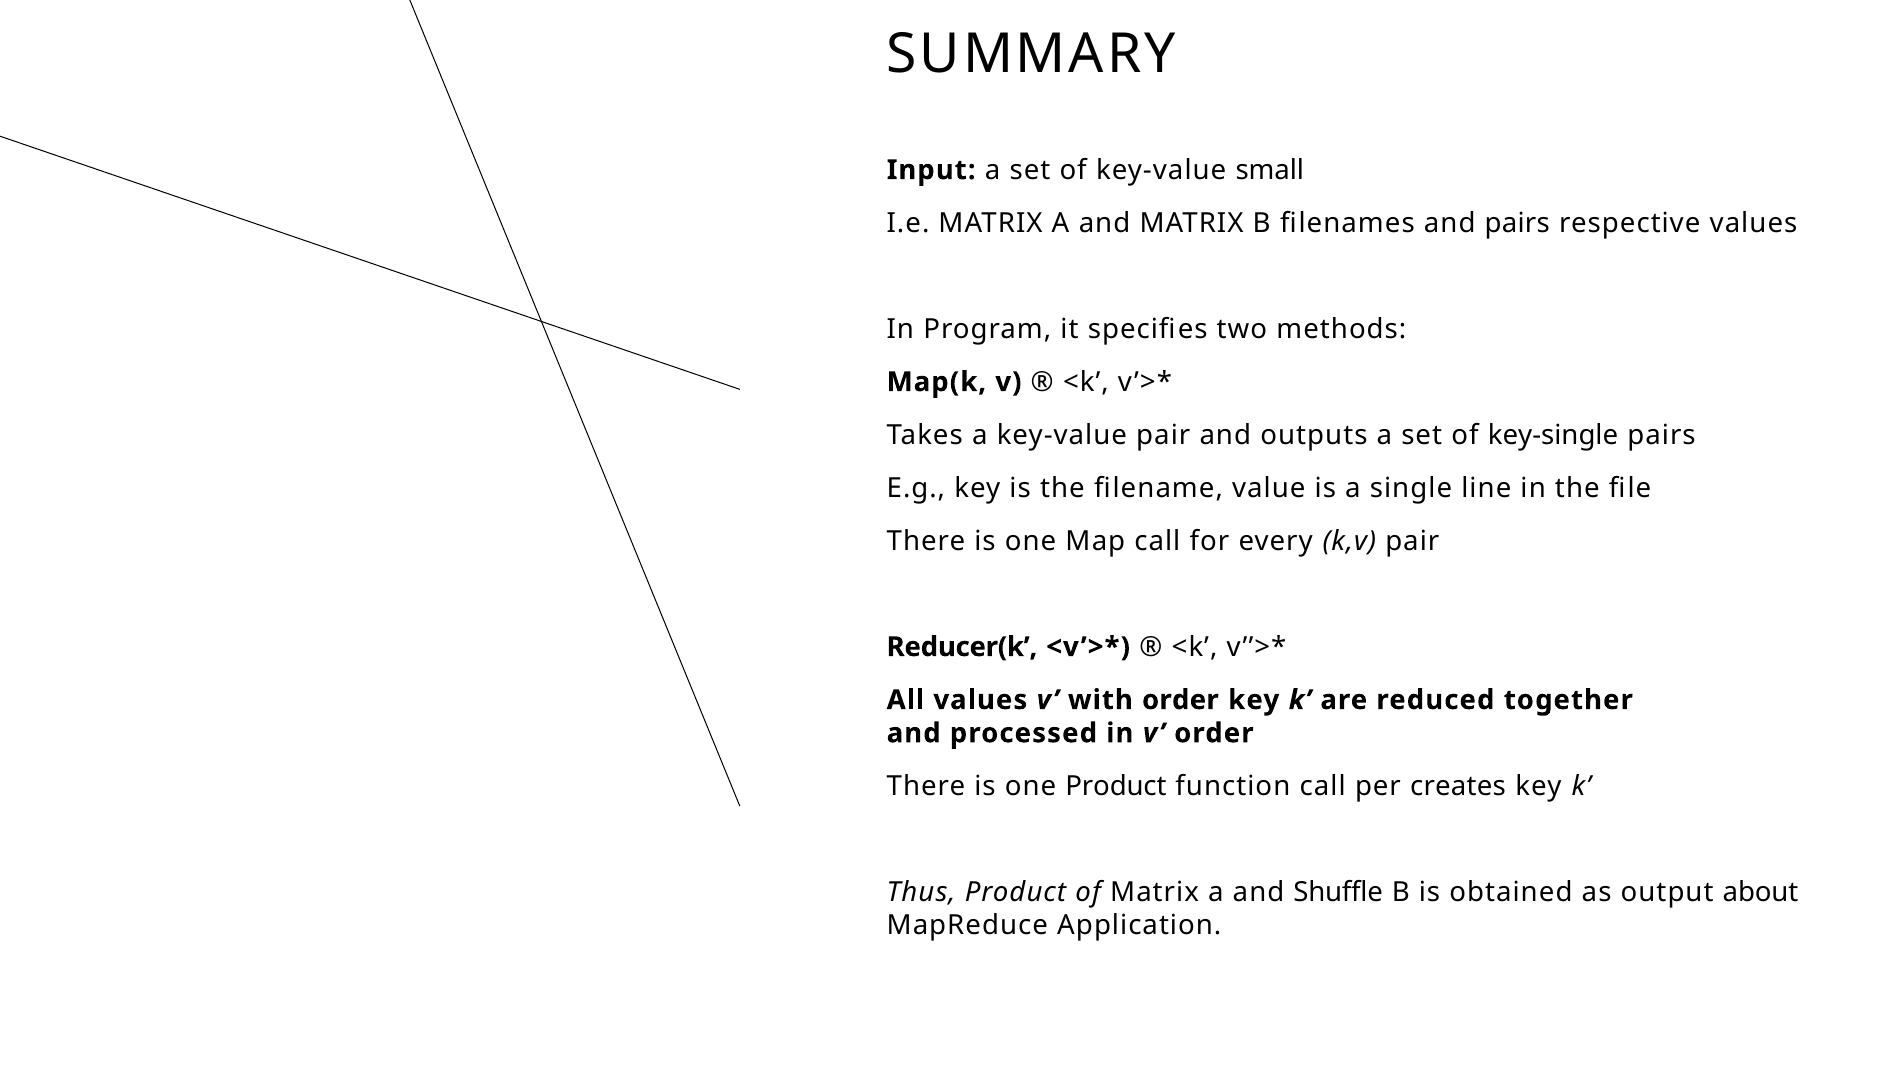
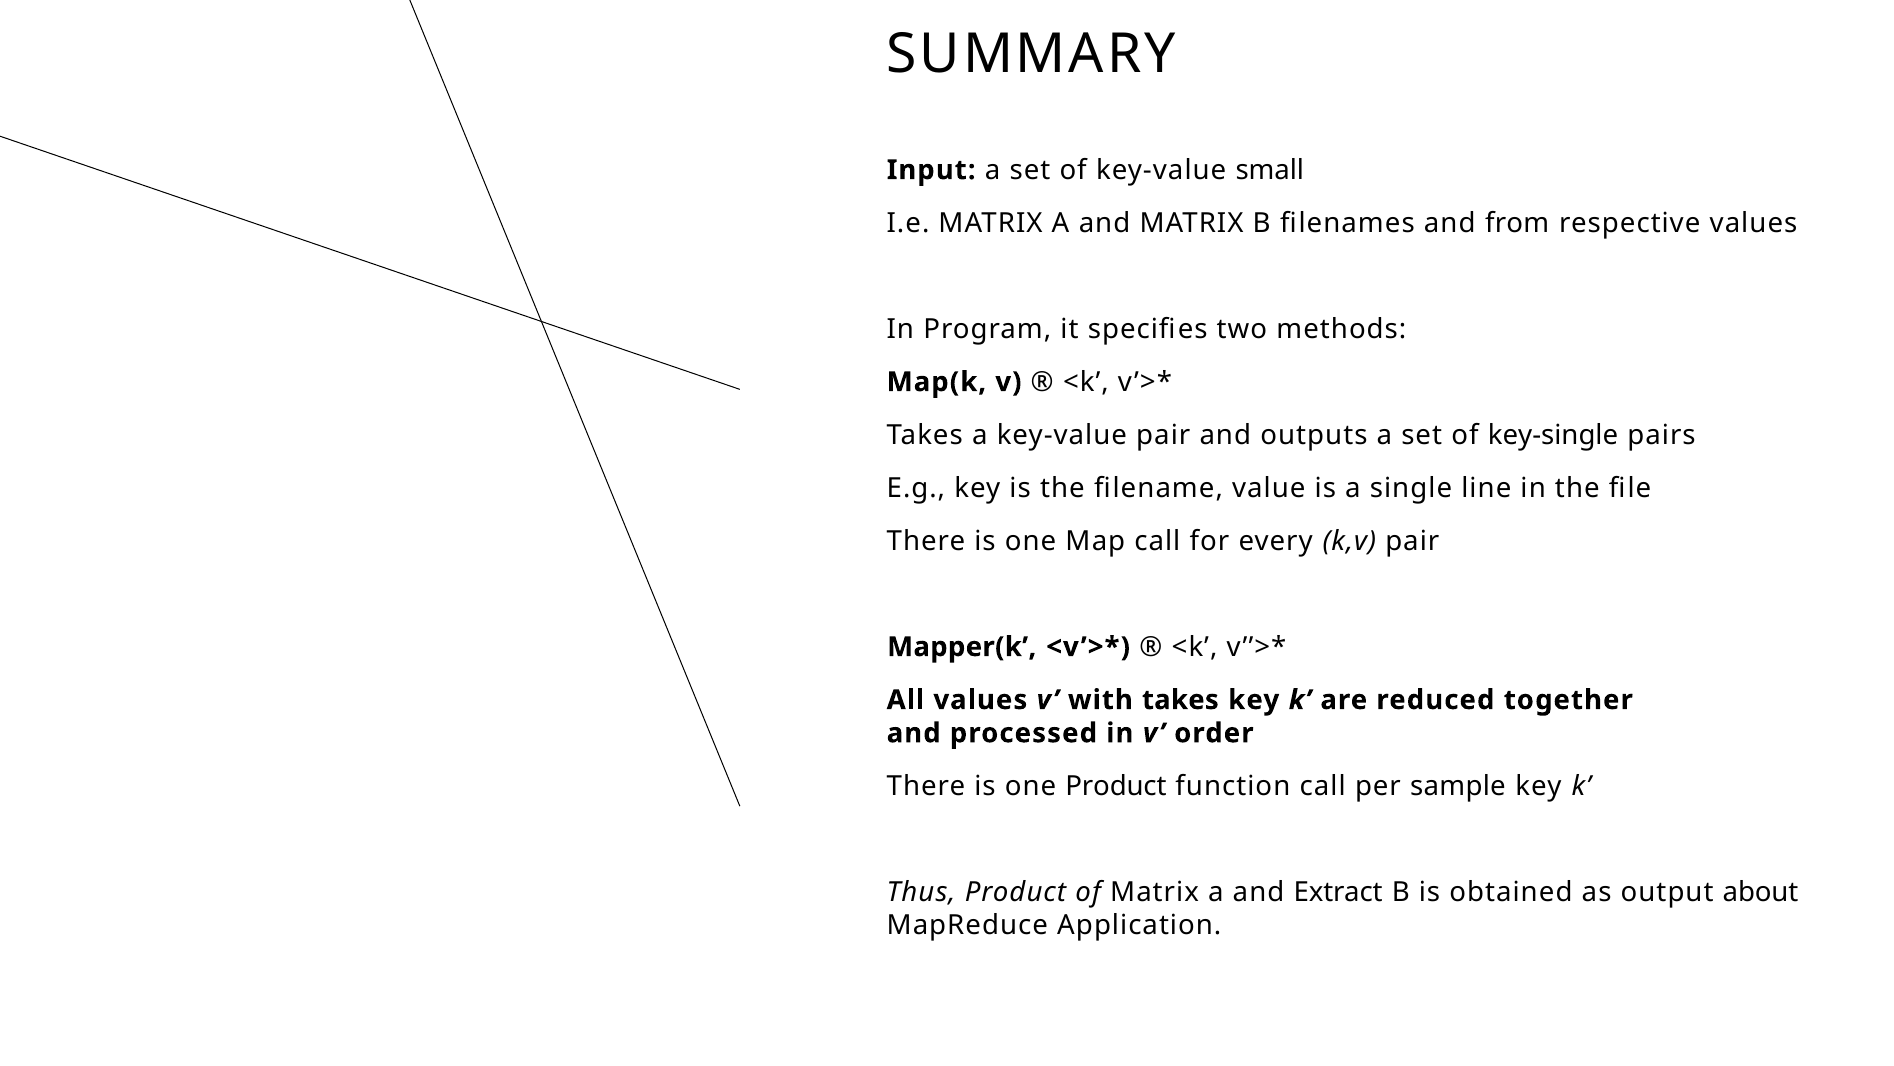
and pairs: pairs -> from (1517, 223)
Reducer(k: Reducer(k -> Mapper(k (962, 647)
with order: order -> takes (1180, 700)
creates: creates -> sample (1458, 786)
Shuffle: Shuffle -> Extract (1338, 892)
